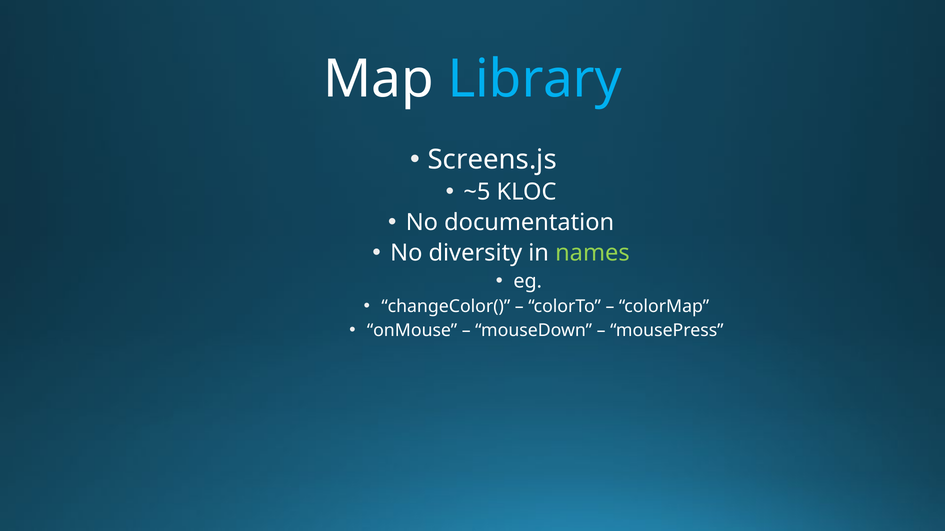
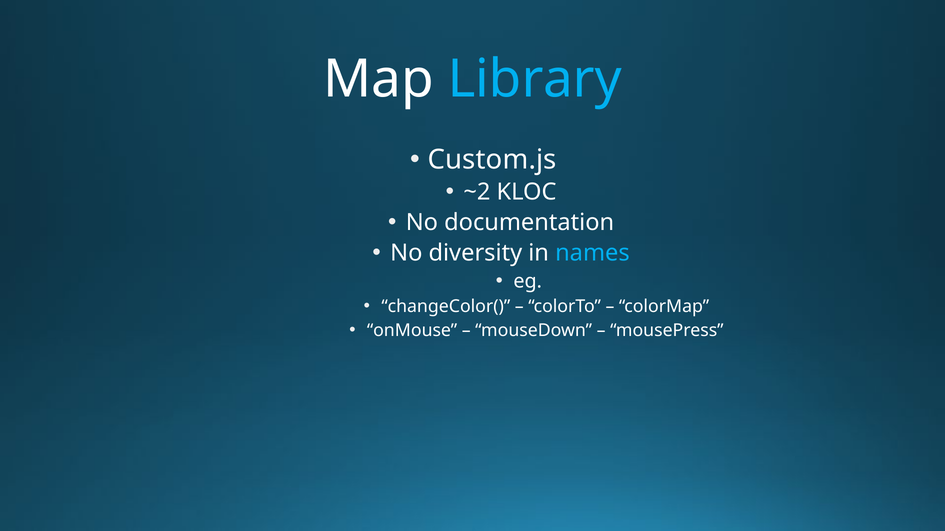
Screens.js: Screens.js -> Custom.js (492, 160)
~5: ~5 -> ~2 (477, 192)
names colour: light green -> light blue (592, 253)
